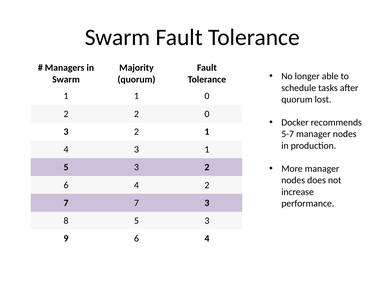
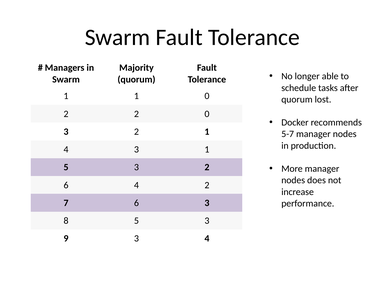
7 7: 7 -> 6 (136, 203)
9 6: 6 -> 3 (136, 238)
